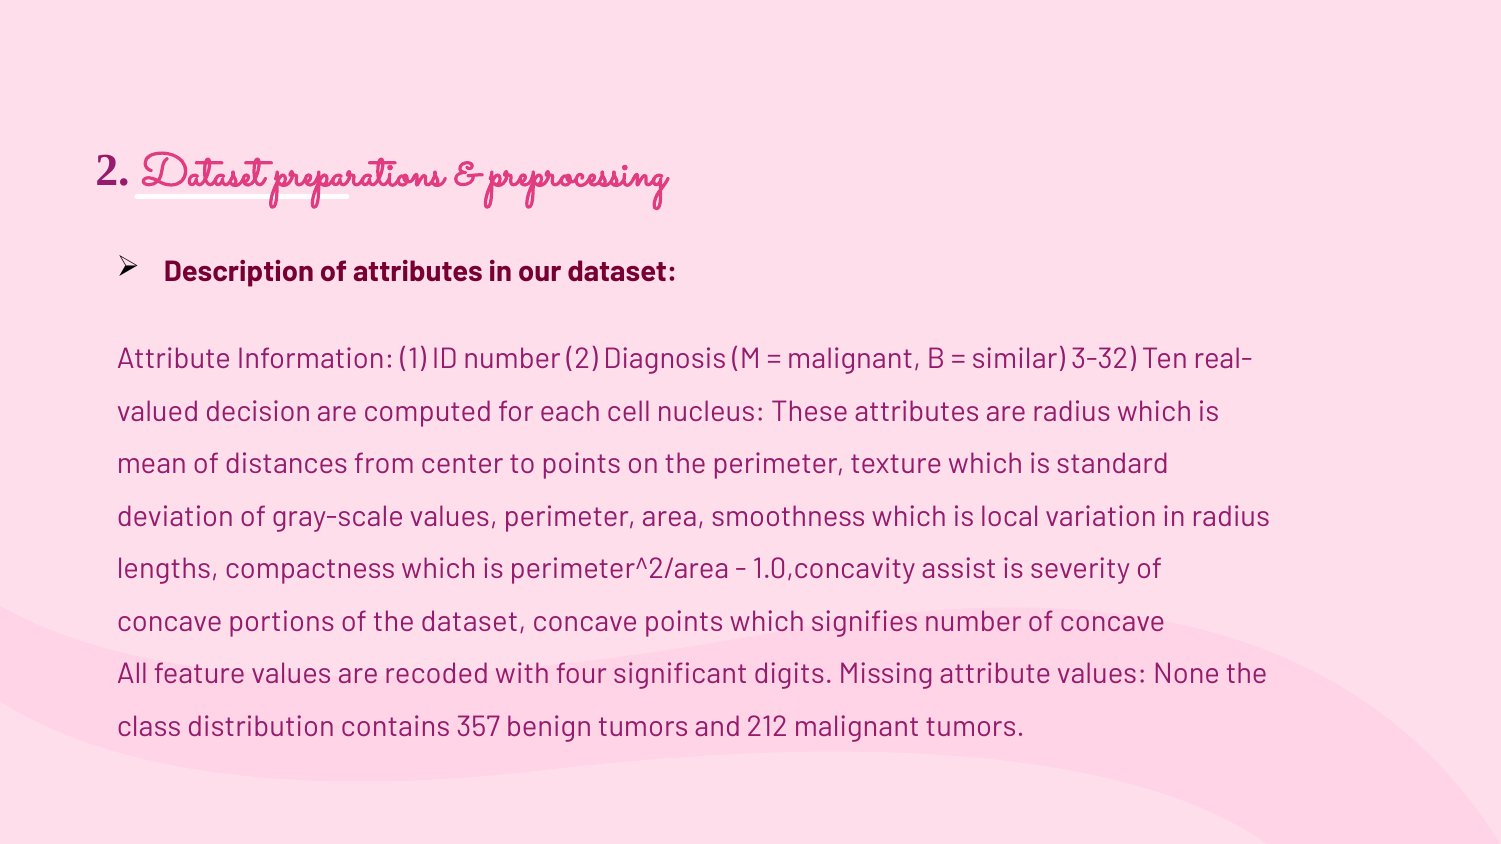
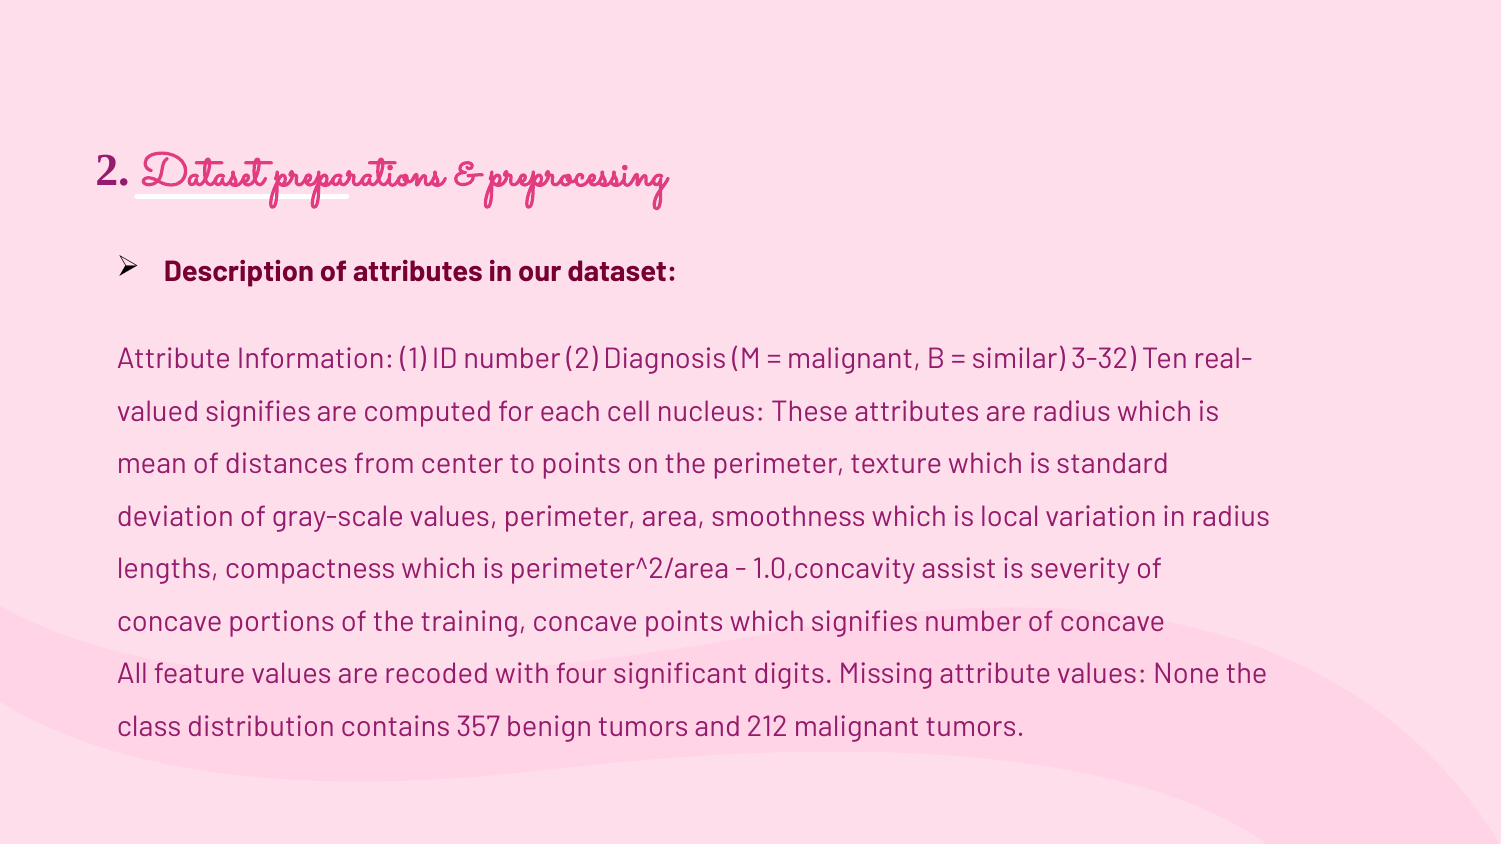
decision: decision -> signifies (258, 412)
the dataset: dataset -> training (474, 622)
